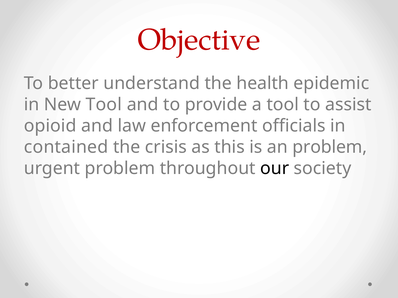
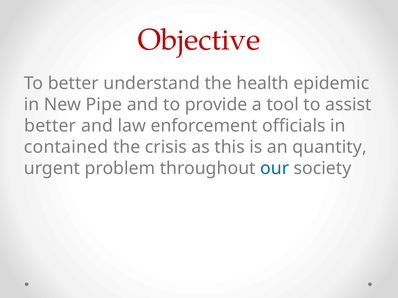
New Tool: Tool -> Pipe (104, 105)
opioid: opioid -> better (50, 126)
an problem: problem -> quantity (330, 147)
our colour: black -> blue (275, 168)
